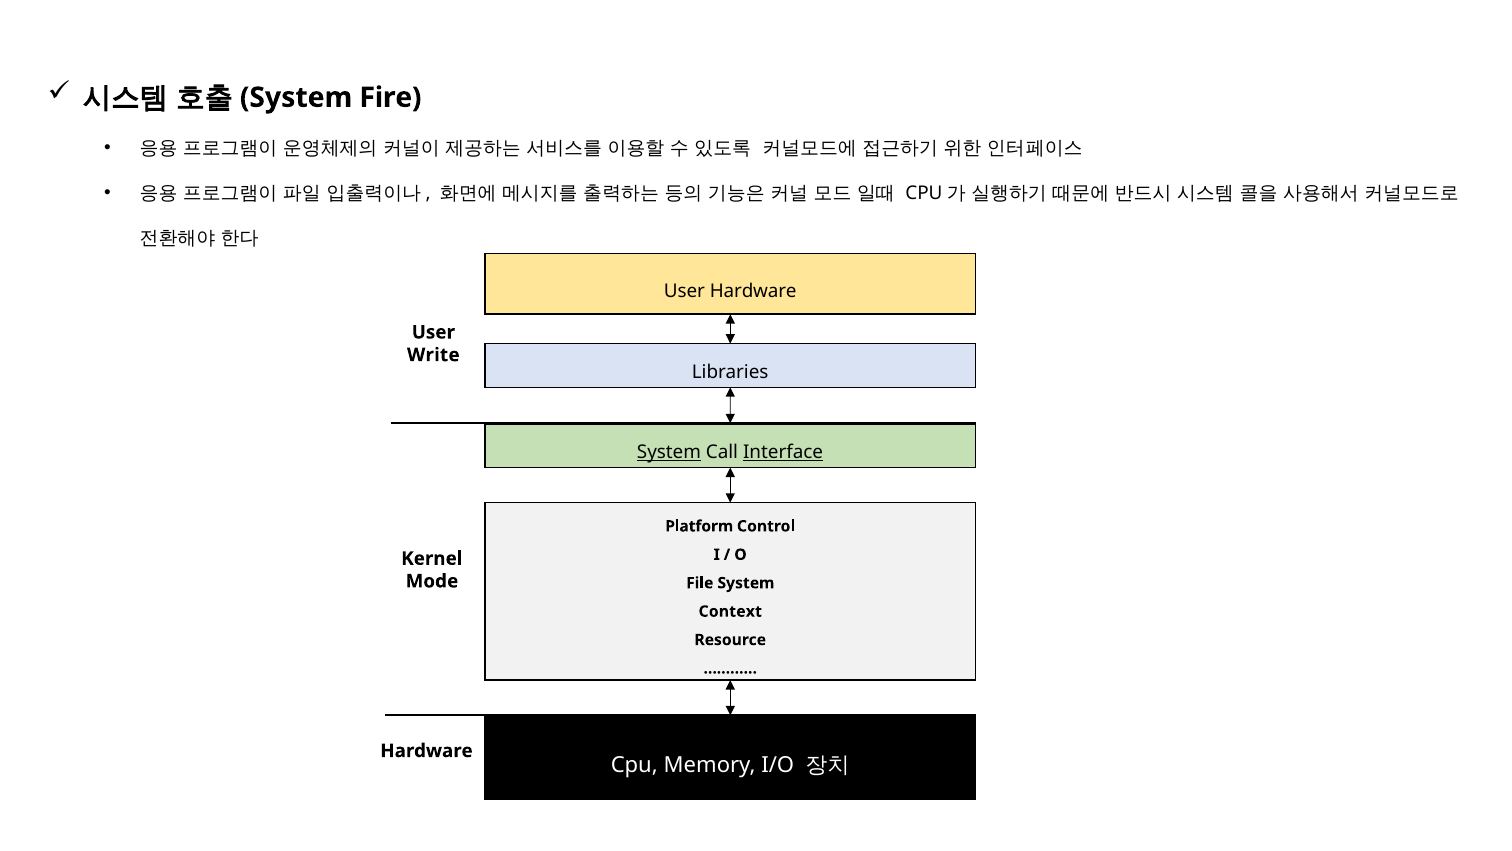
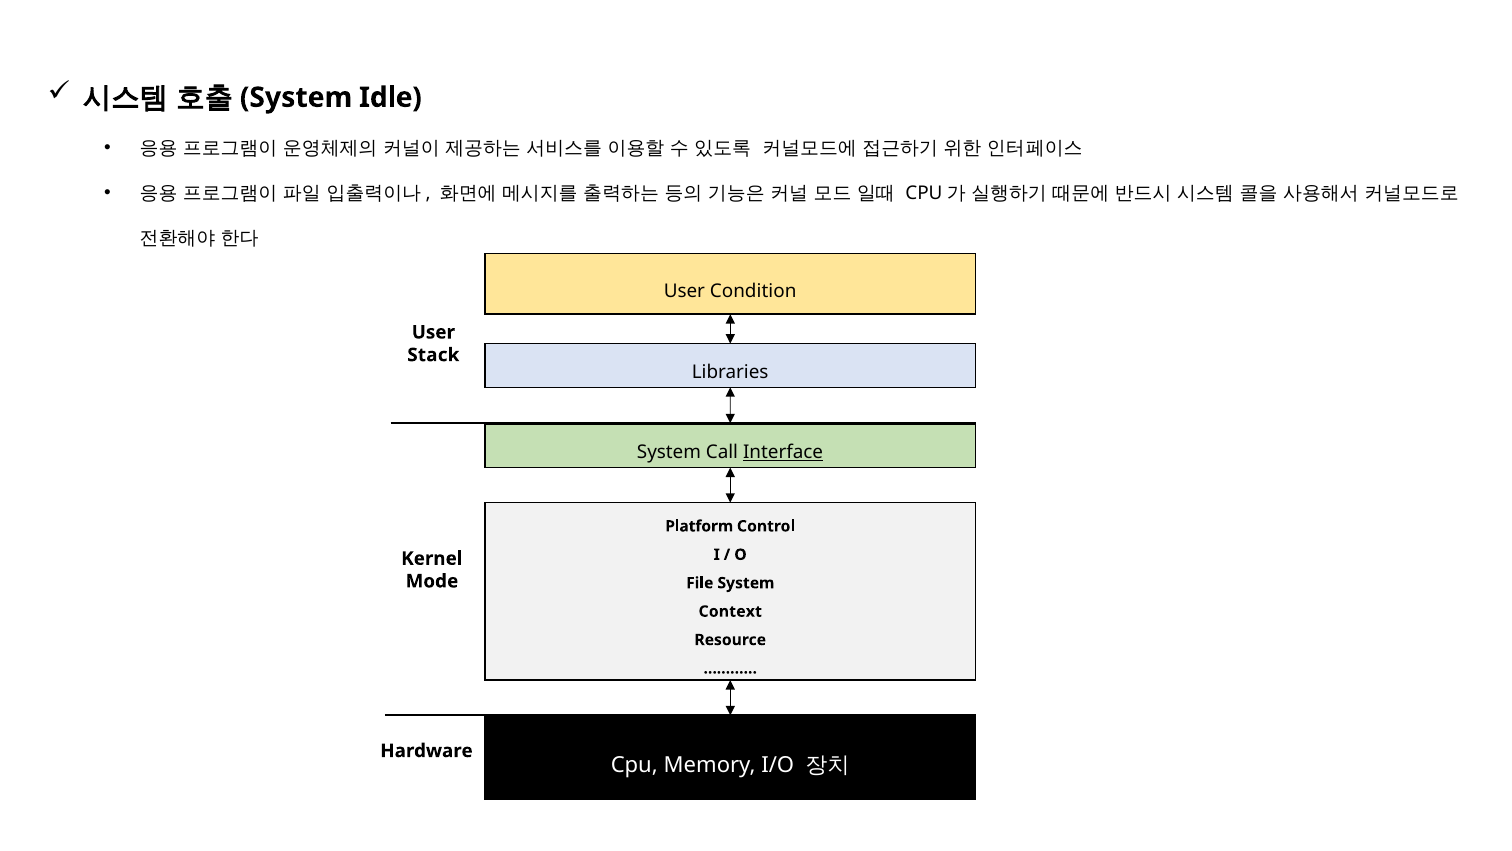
Fire: Fire -> Idle (390, 97)
User Hardware: Hardware -> Condition (753, 291)
Write: Write -> Stack (433, 355)
System underline: present -> none (669, 452)
